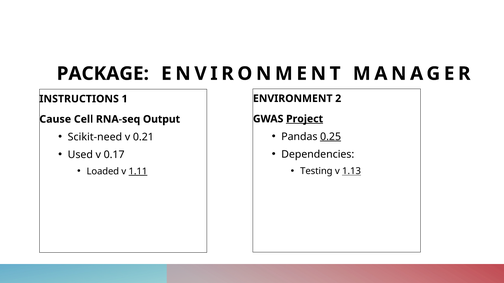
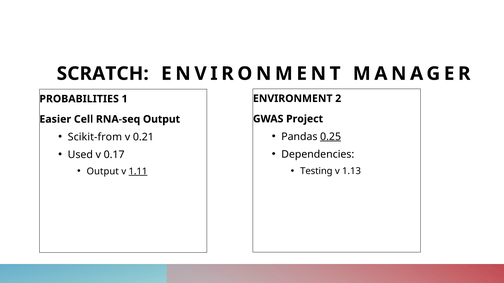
PACKAGE: PACKAGE -> SCRATCH (103, 74)
INSTRUCTIONS: INSTRUCTIONS -> PROBABILITIES (79, 99)
Project underline: present -> none (305, 119)
Cause: Cause -> Easier (55, 119)
Scikit-need: Scikit-need -> Scikit-from (95, 137)
1.13 underline: present -> none (352, 171)
Loaded: Loaded -> Output (103, 172)
